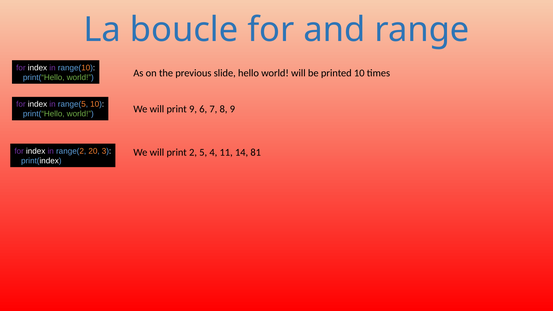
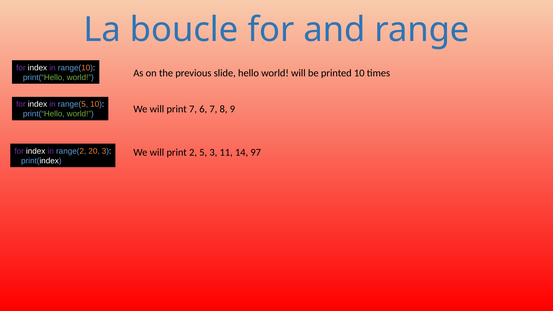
print 9: 9 -> 7 (193, 109)
5 4: 4 -> 3 (213, 153)
81: 81 -> 97 (256, 153)
